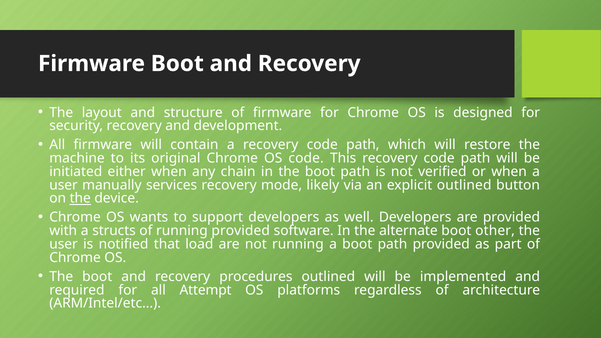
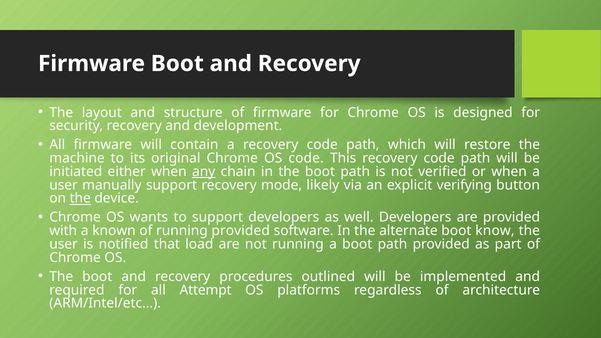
any underline: none -> present (204, 172)
manually services: services -> support (172, 185)
explicit outlined: outlined -> verifying (464, 185)
structs: structs -> known (114, 231)
other: other -> know (495, 231)
